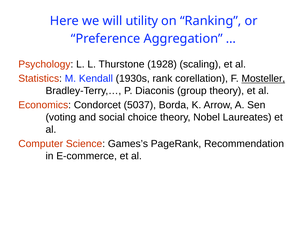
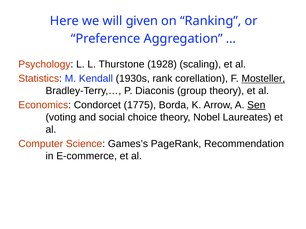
utility: utility -> given (142, 21)
5037: 5037 -> 1775 (140, 105)
Sen underline: none -> present (256, 105)
